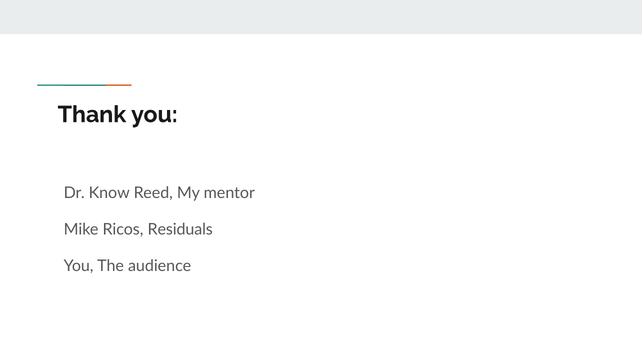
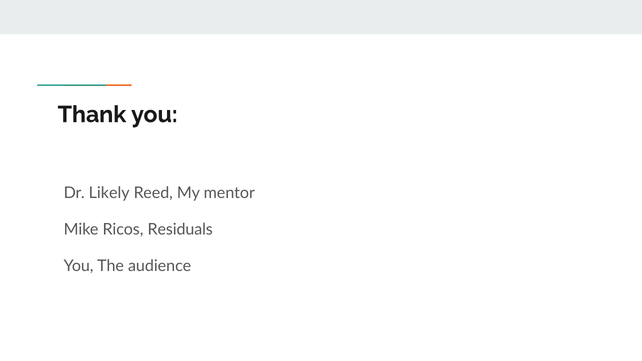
Know: Know -> Likely (109, 193)
